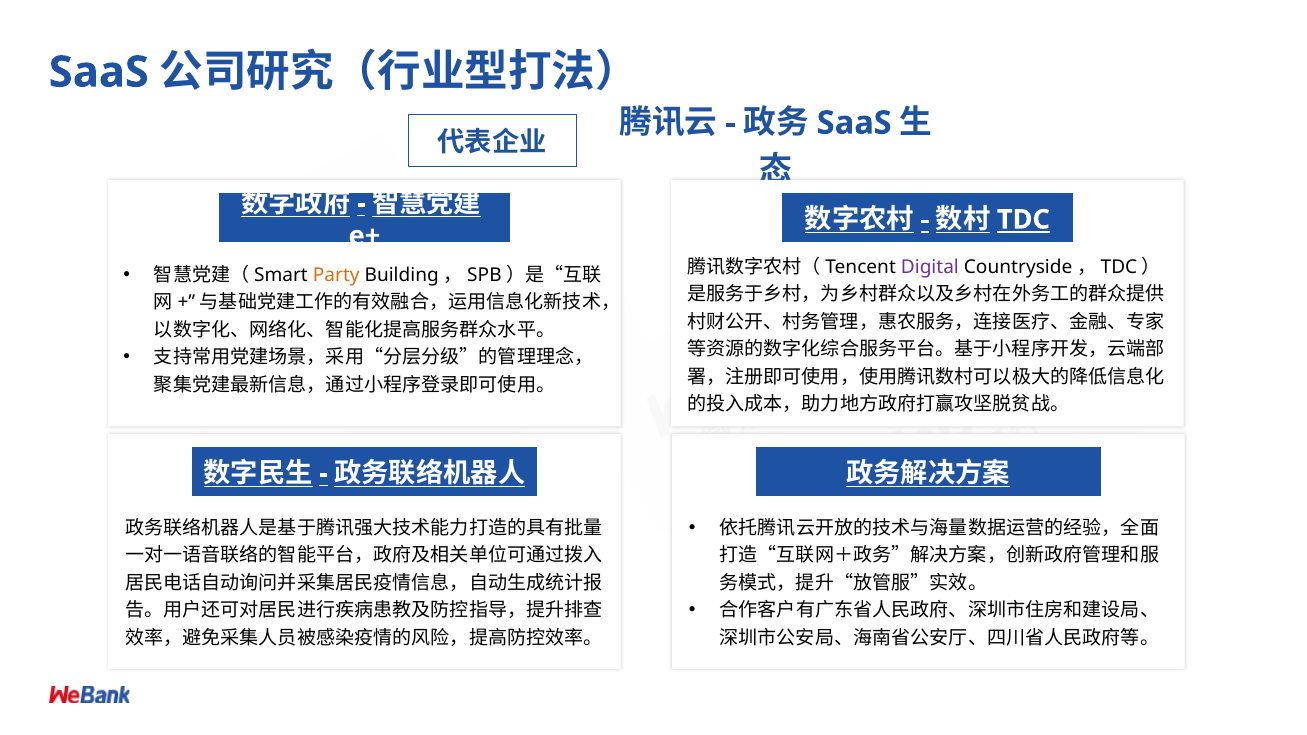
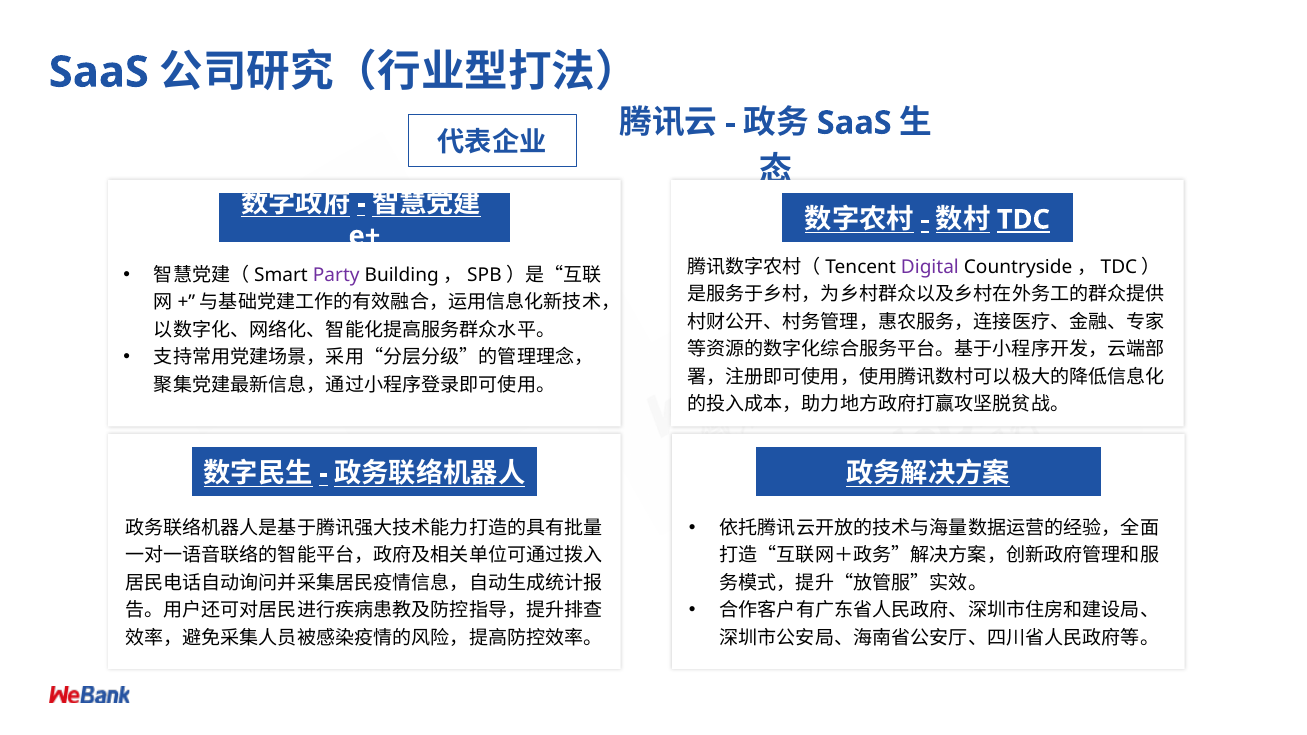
Party colour: orange -> purple (336, 275)
